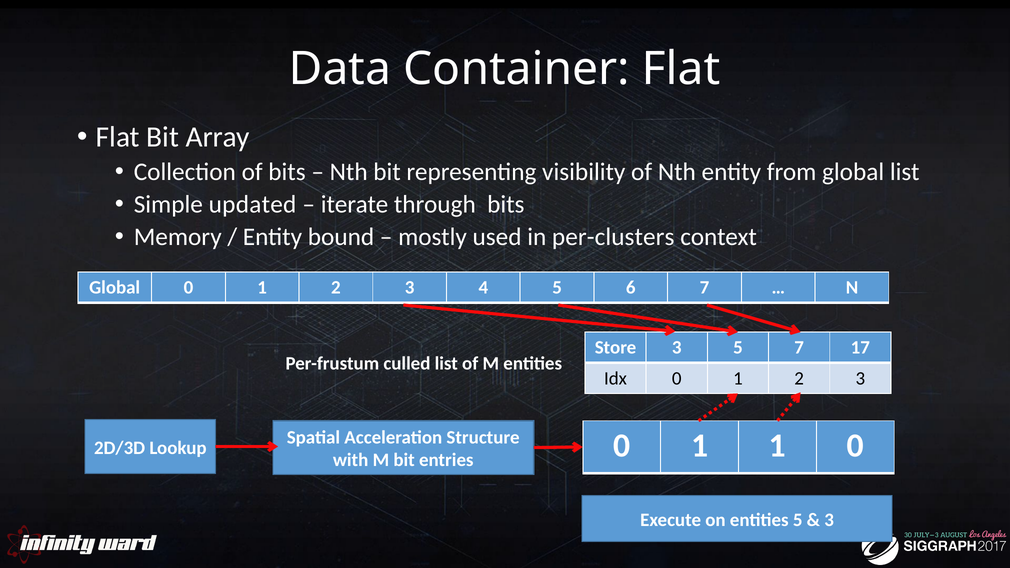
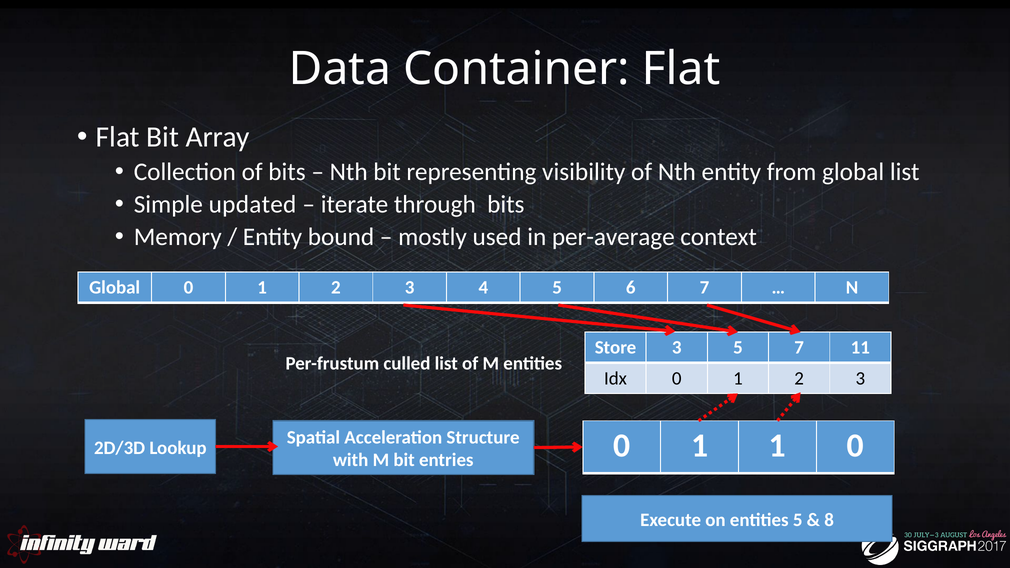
per-clusters: per-clusters -> per-average (613, 237)
17: 17 -> 11 (860, 348)
3: 3 -> 8 (829, 520)
